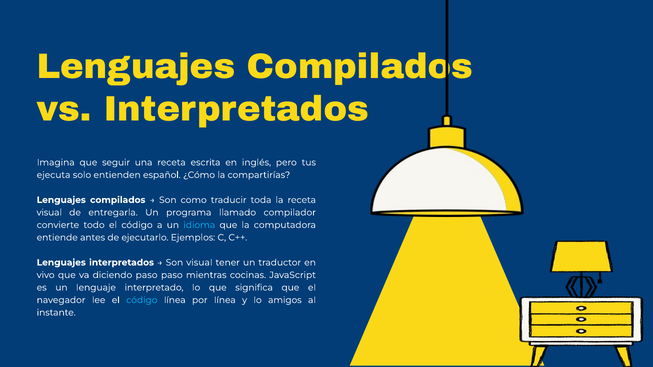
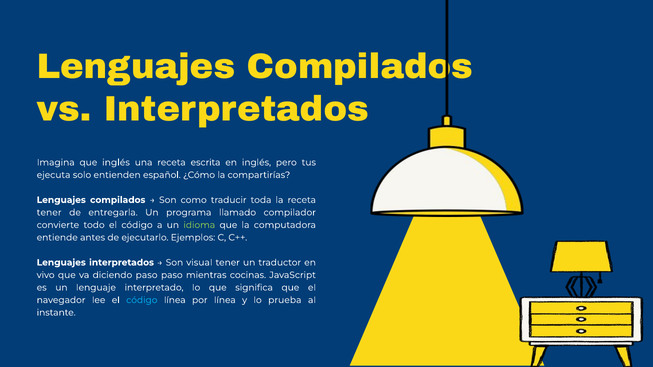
que seguir: seguir -> inglés (116, 163)
visual: visual -> tener (49, 213)
idioma colour: light blue -> light green (199, 225)
amigos: amigos -> prueba (285, 300)
